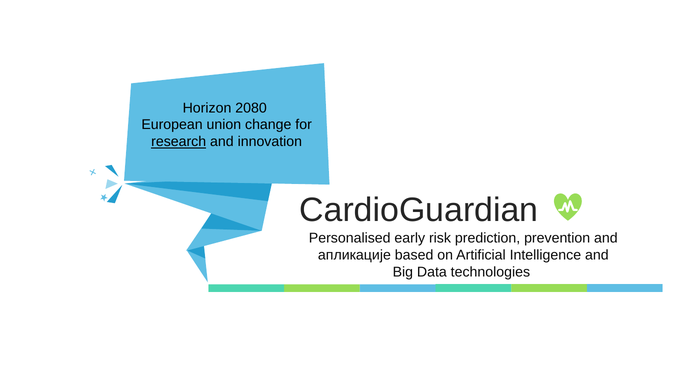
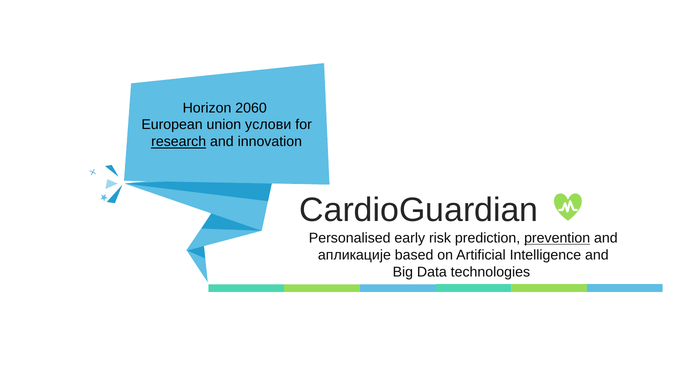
2080: 2080 -> 2060 (251, 108)
change: change -> услови (268, 125)
prevention underline: none -> present (557, 238)
